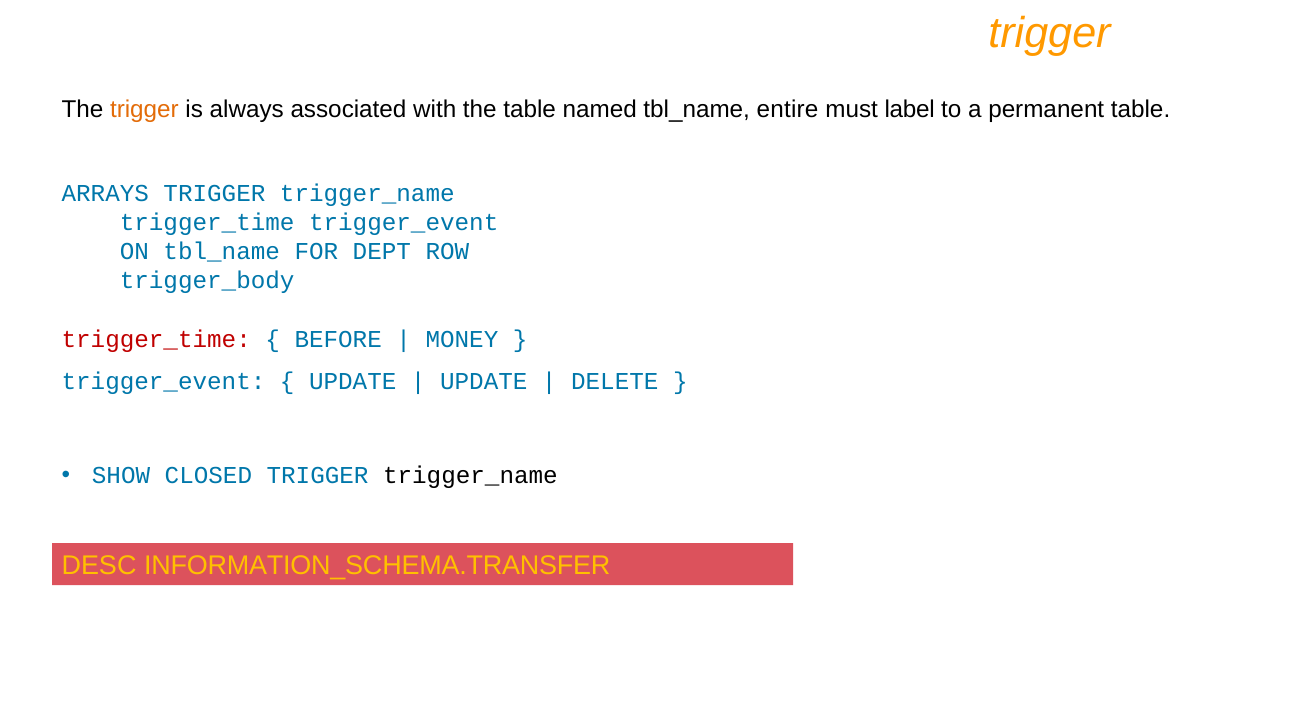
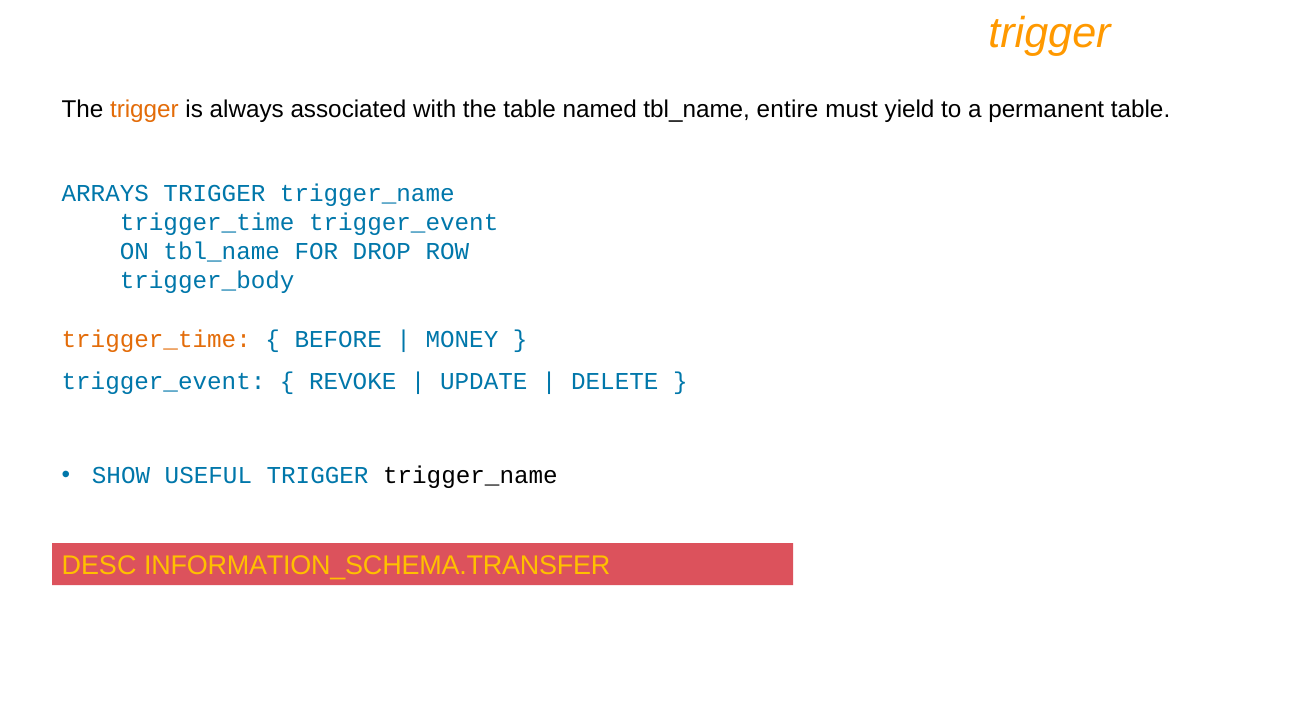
label: label -> yield (910, 110)
DEPT: DEPT -> DROP (382, 252)
trigger_time colour: red -> orange (156, 339)
UPDATE: UPDATE -> REVOKE (353, 381)
CLOSED: CLOSED -> USEFUL (208, 476)
